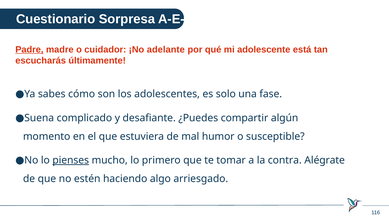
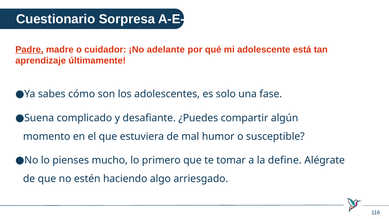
escucharás: escucharás -> aprendizaje (41, 60)
pienses underline: present -> none (71, 160)
contra: contra -> define (285, 160)
